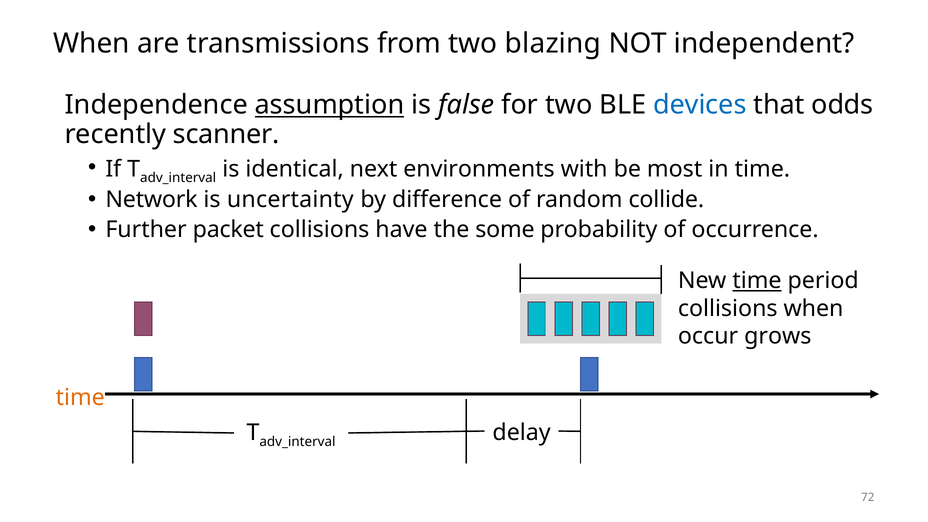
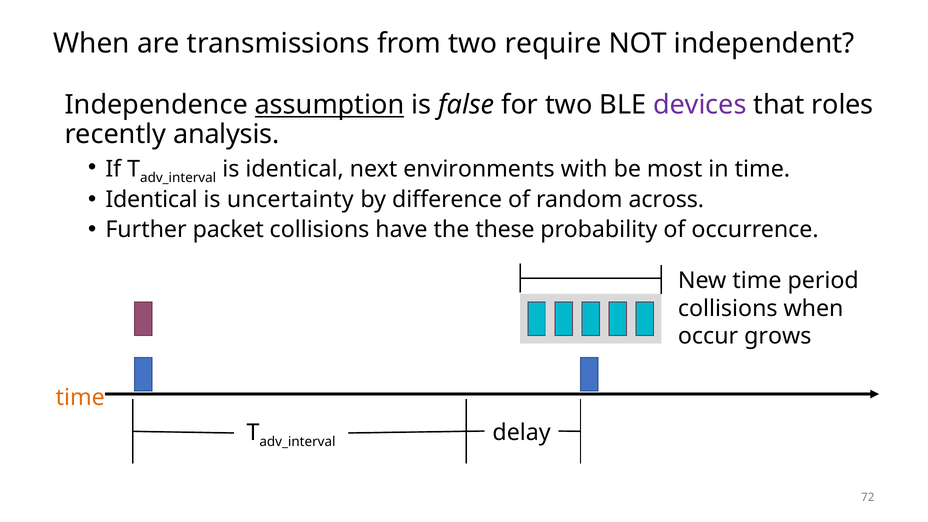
blazing: blazing -> require (553, 43)
devices colour: blue -> purple (700, 105)
odds: odds -> roles (842, 105)
scanner: scanner -> analysis (226, 134)
Network: Network -> Identical (152, 199)
collide: collide -> across (666, 199)
some: some -> these (505, 229)
time underline: present -> none (757, 281)
